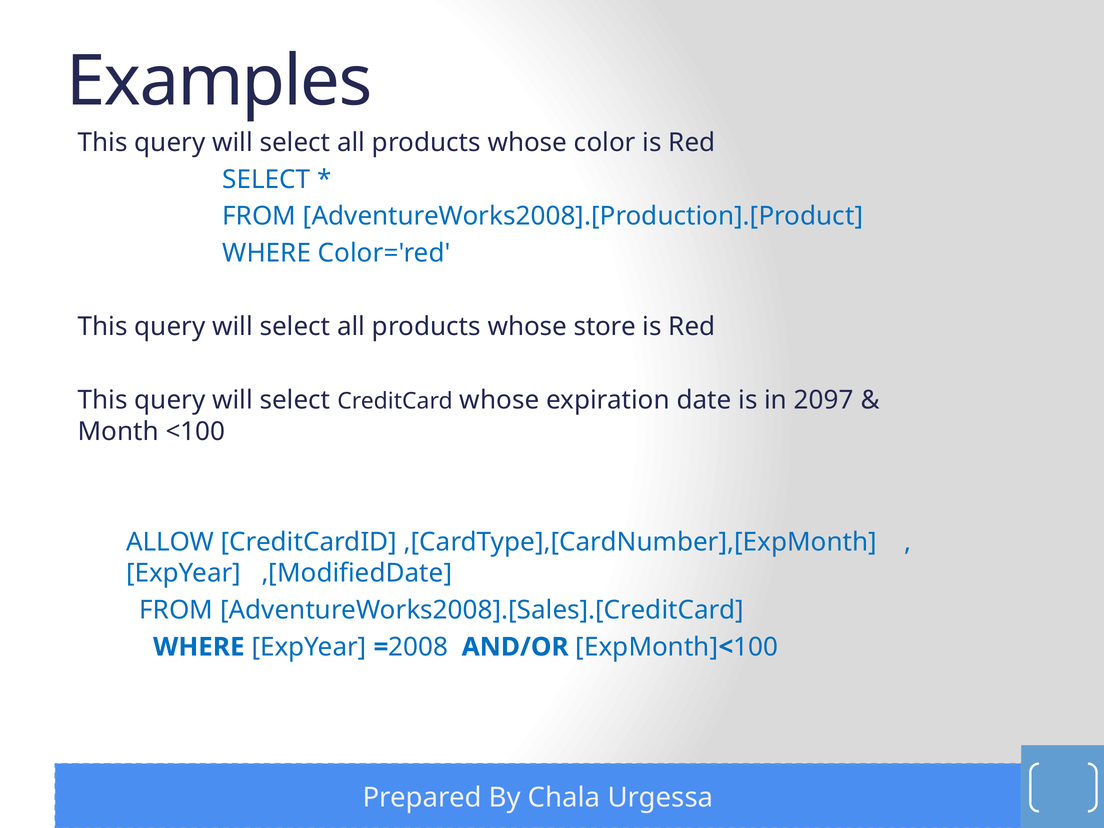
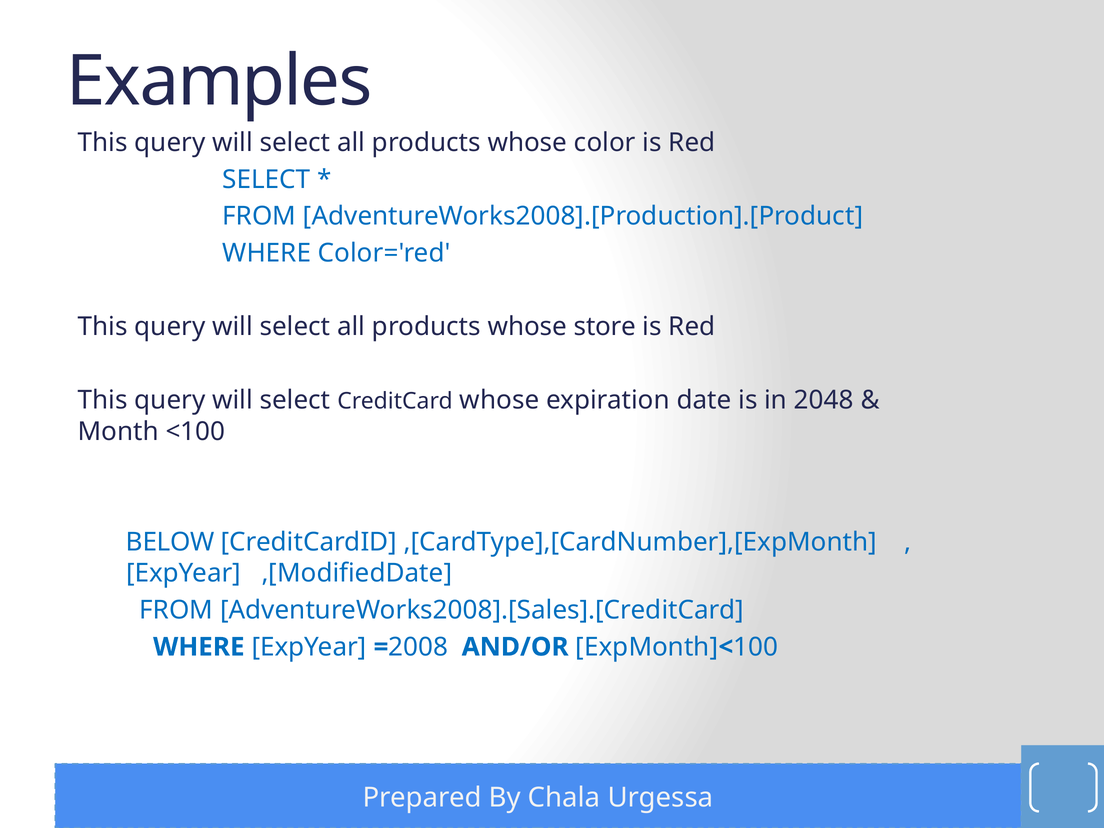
2097: 2097 -> 2048 (824, 400)
ALLOW: ALLOW -> BELOW (170, 542)
